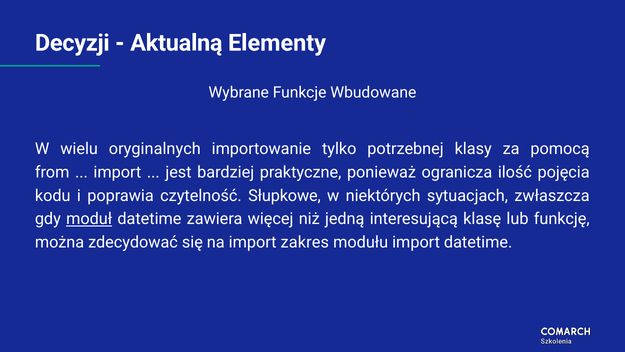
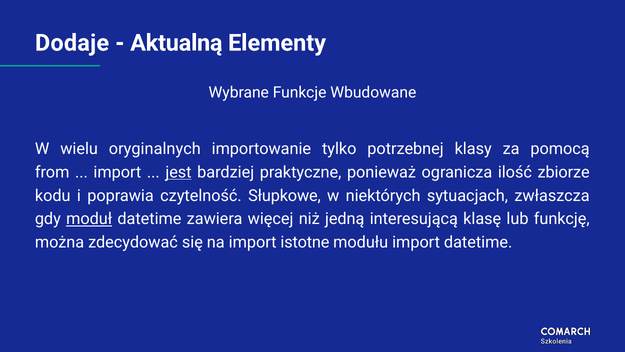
Decyzji: Decyzji -> Dodaje (72, 43)
jest underline: none -> present (178, 172)
pojęcia: pojęcia -> zbiorze (564, 172)
zakres: zakres -> istotne (305, 242)
